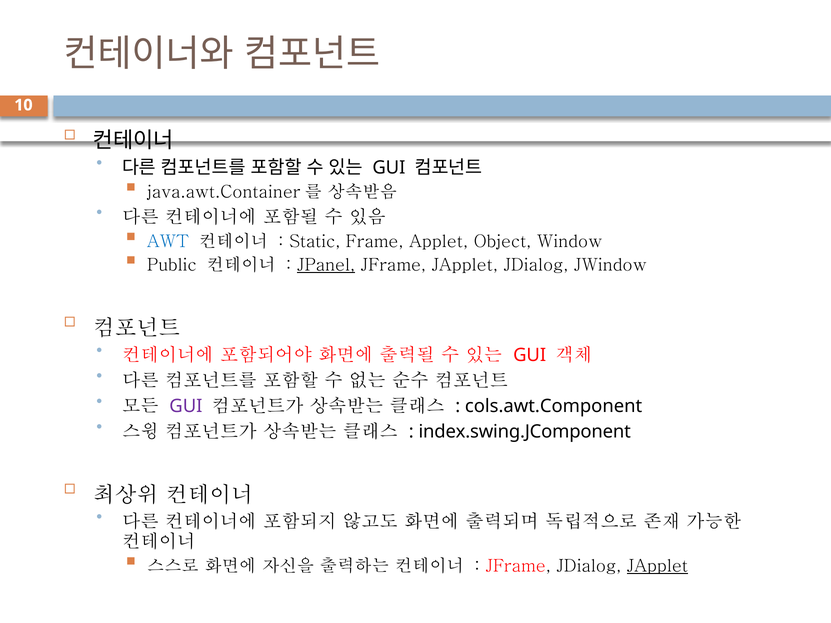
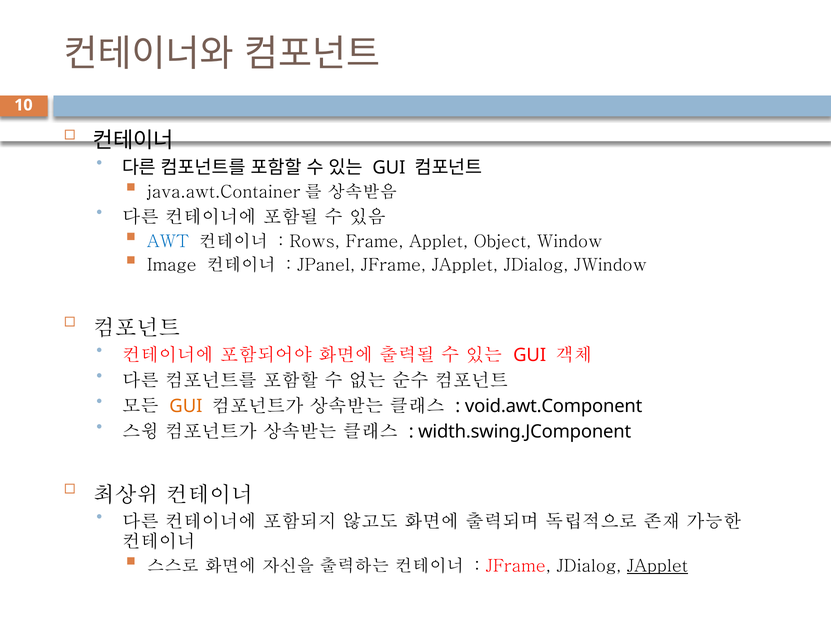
Static: Static -> Rows (315, 241)
Public: Public -> Image (172, 265)
JPanel underline: present -> none (326, 265)
GUI colour: purple -> orange (186, 406)
cols.awt.Component: cols.awt.Component -> void.awt.Component (554, 406)
index.swing.JComponent: index.swing.JComponent -> width.swing.JComponent (525, 432)
